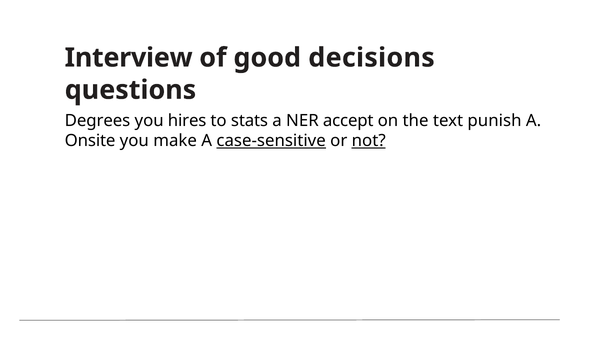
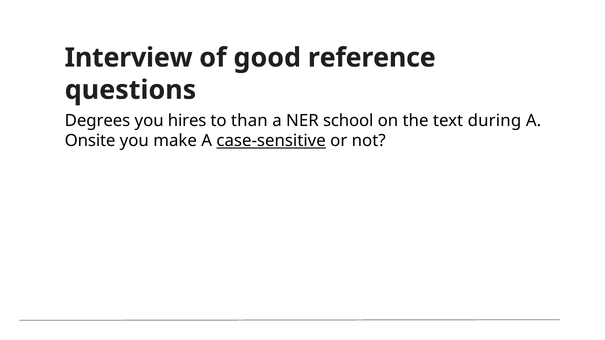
decisions: decisions -> reference (372, 58)
stats: stats -> than (249, 121)
accept: accept -> school (348, 121)
punish: punish -> during (494, 121)
not underline: present -> none (369, 141)
